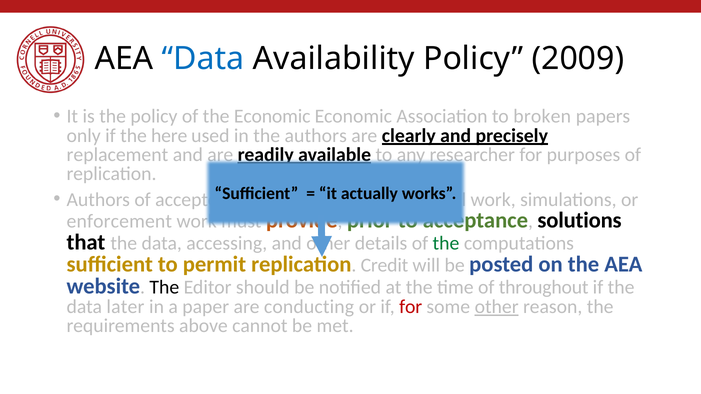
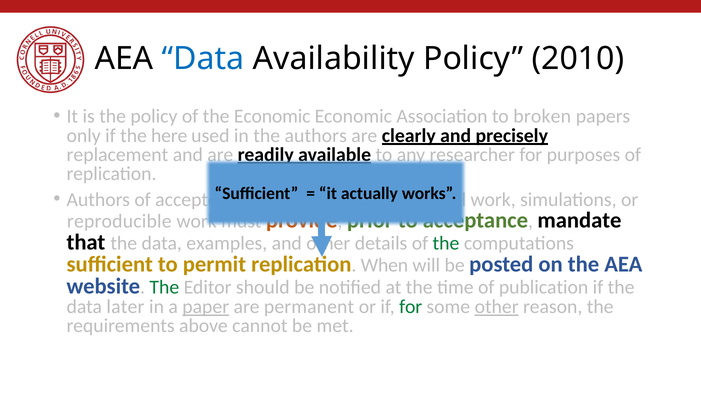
2009: 2009 -> 2010 (578, 59)
enforcement: enforcement -> reproducible (119, 221)
solutions: solutions -> mandate (579, 220)
accessing: accessing -> examples (227, 243)
Credit: Credit -> When (384, 265)
The colour: black -> green (164, 287)
throughout: throughout -> publication (544, 287)
paper underline: none -> present (206, 307)
conducting: conducting -> permanent (309, 307)
for colour: red -> green (411, 307)
